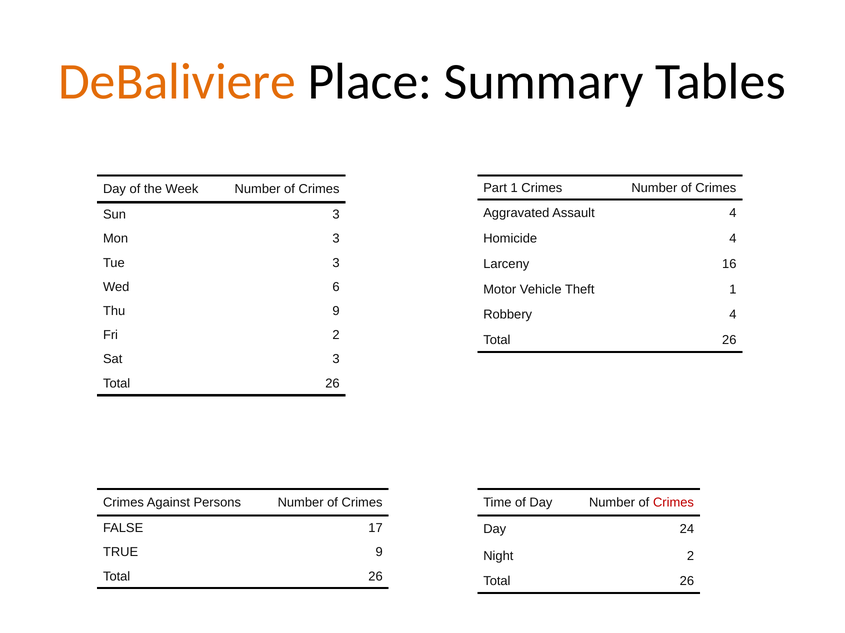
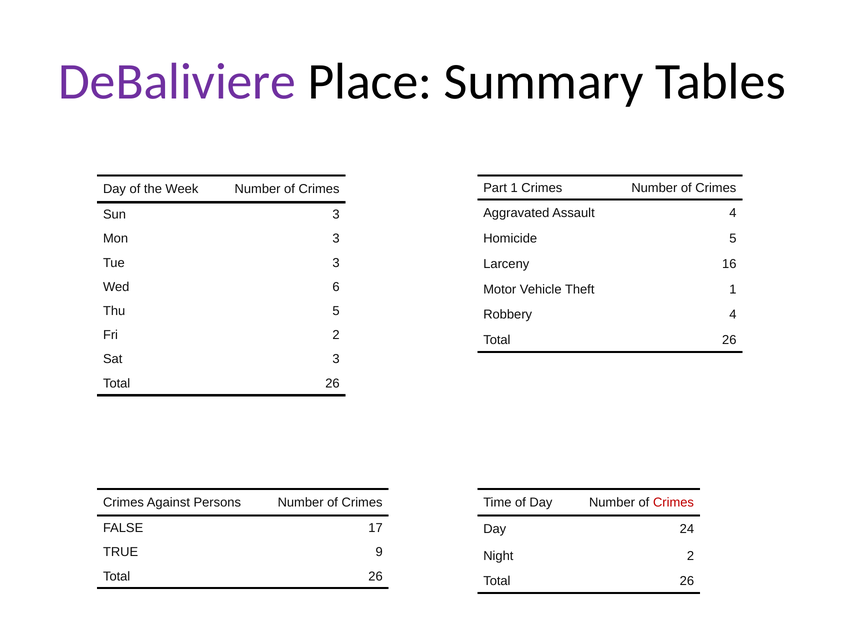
DeBaliviere colour: orange -> purple (177, 82)
Homicide 4: 4 -> 5 (733, 239)
Thu 9: 9 -> 5 (336, 311)
